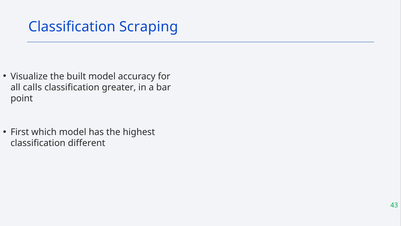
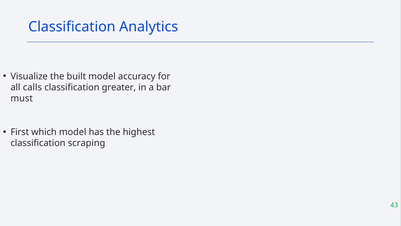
Scraping: Scraping -> Analytics (149, 27)
point: point -> must (22, 98)
different: different -> scraping (87, 143)
